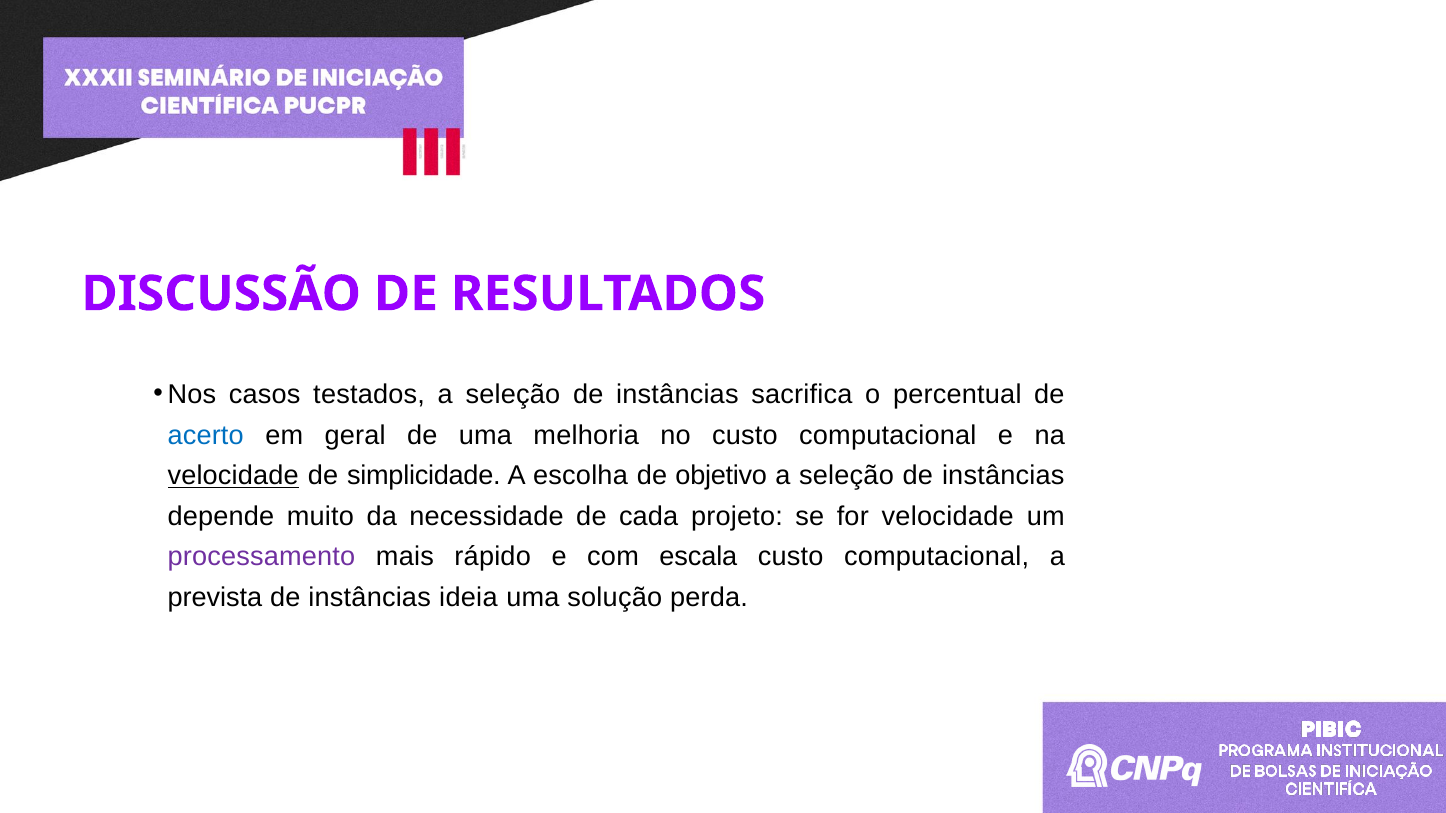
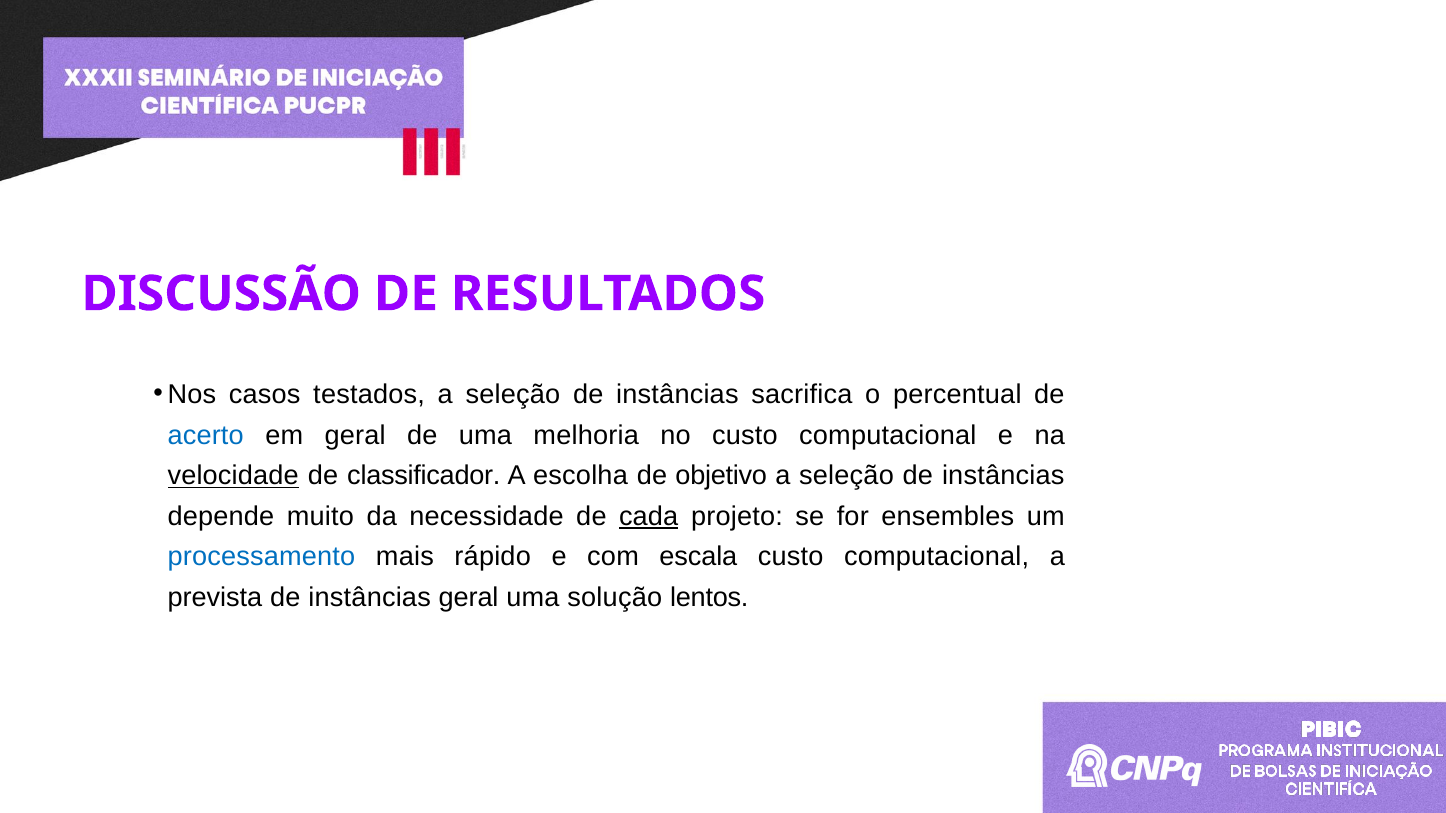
simplicidade: simplicidade -> classificador (424, 476)
cada underline: none -> present (649, 517)
for velocidade: velocidade -> ensembles (948, 517)
processamento colour: purple -> blue (261, 557)
instâncias ideia: ideia -> geral (469, 598)
perda: perda -> lentos (709, 598)
